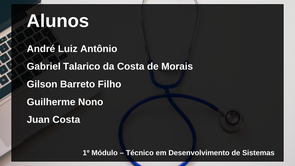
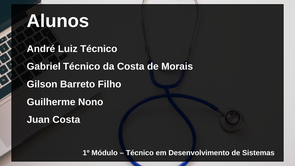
Luiz Antônio: Antônio -> Técnico (99, 49)
Gabriel Talarico: Talarico -> Técnico (82, 67)
